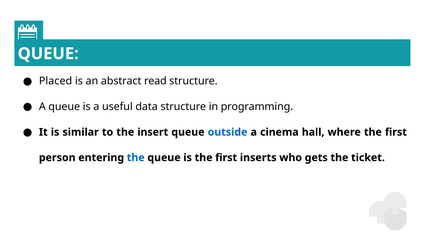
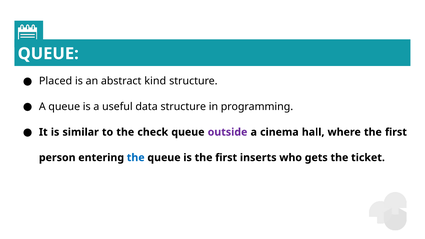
read: read -> kind (155, 81)
insert: insert -> check (153, 132)
outside colour: blue -> purple (228, 132)
